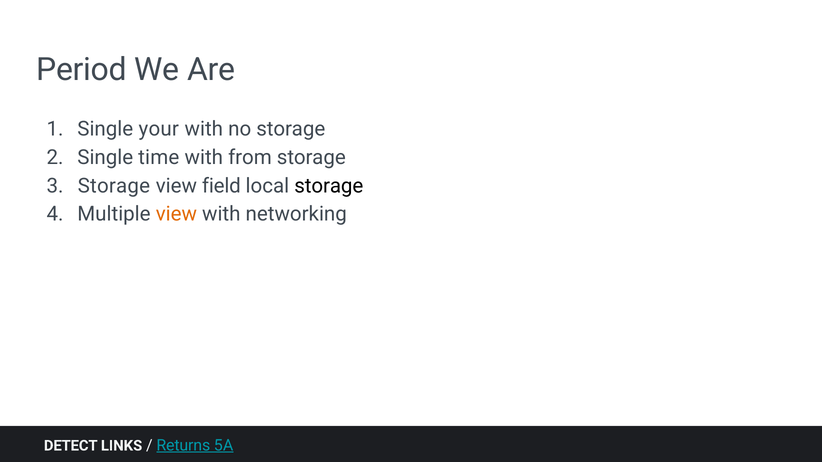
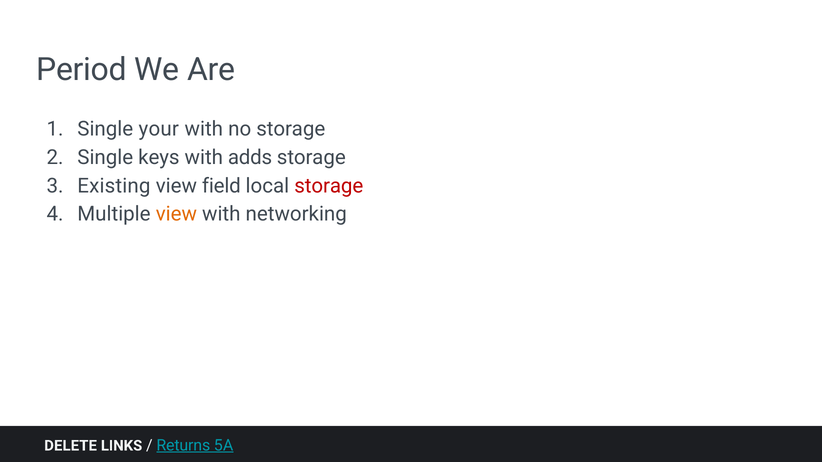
time: time -> keys (159, 158)
from: from -> adds (250, 158)
Storage: Storage -> Existing (114, 186)
storage colour: black -> red (329, 186)
DETECT: DETECT -> DELETE (71, 446)
